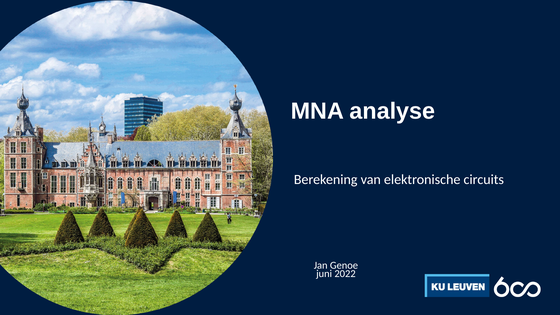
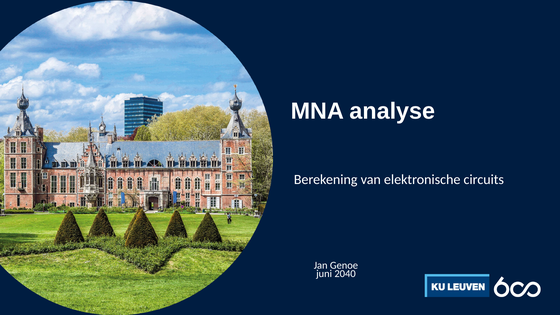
2022: 2022 -> 2040 (345, 274)
